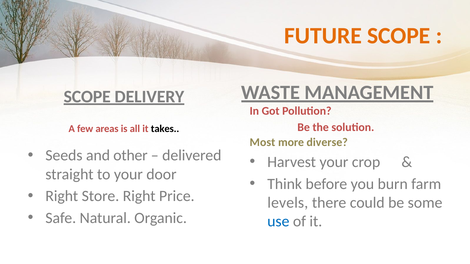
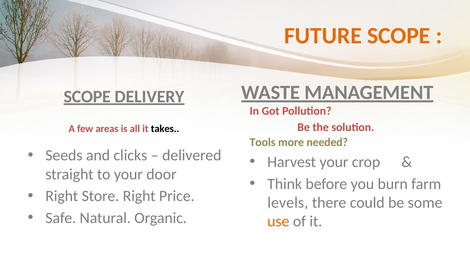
Most: Most -> Tools (263, 142)
diverse: diverse -> needed (327, 142)
other: other -> clicks (130, 156)
use colour: blue -> orange (278, 222)
